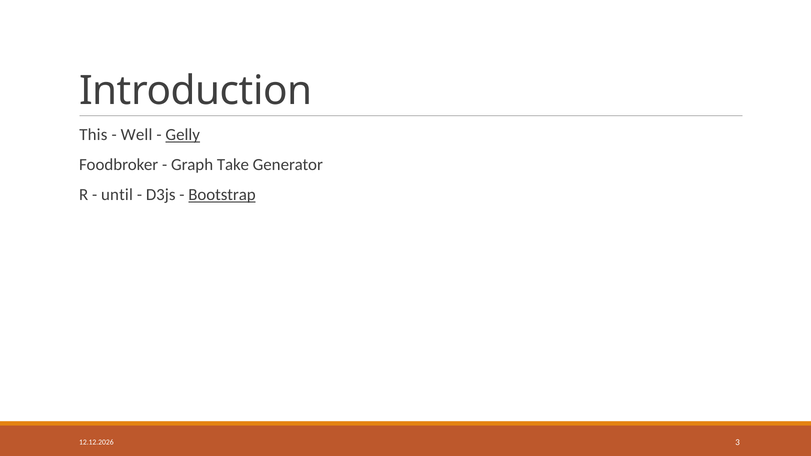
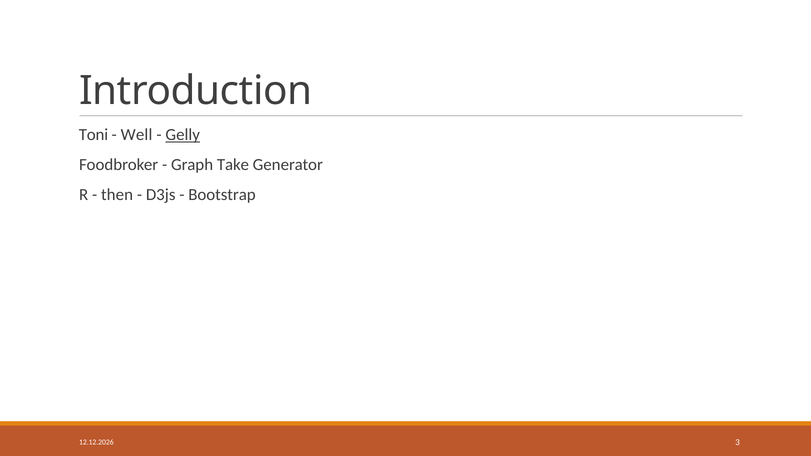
This: This -> Toni (93, 135)
until: until -> then (117, 195)
Bootstrap underline: present -> none (222, 195)
